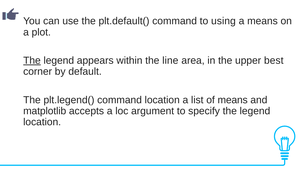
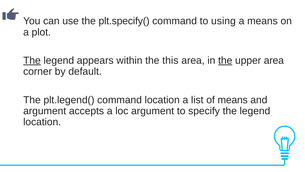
plt.default(: plt.default( -> plt.specify( (124, 21)
line: line -> this (170, 60)
the underline: none -> present (225, 60)
upper best: best -> area (274, 60)
matplotlib: matplotlib -> argument (45, 111)
